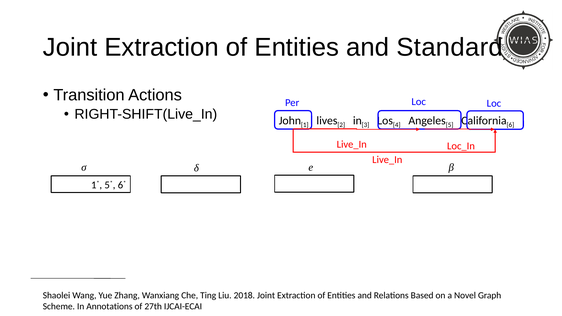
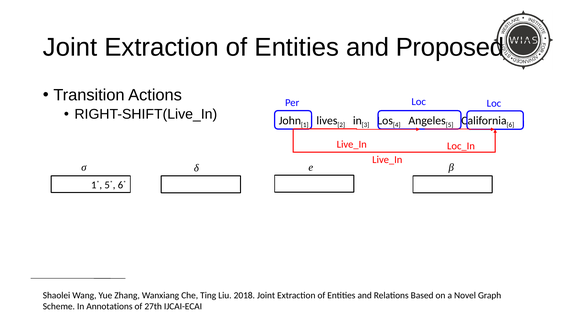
Standard: Standard -> Proposed (450, 47)
